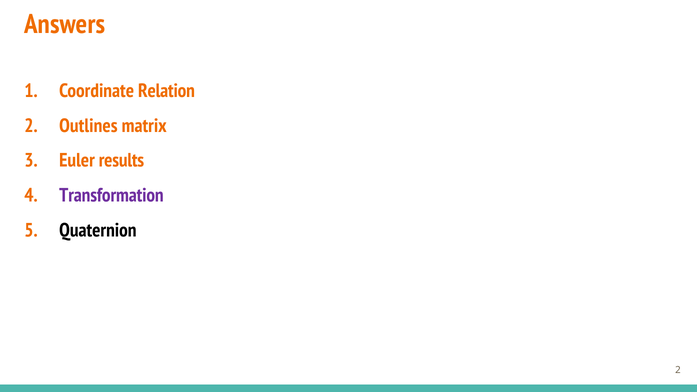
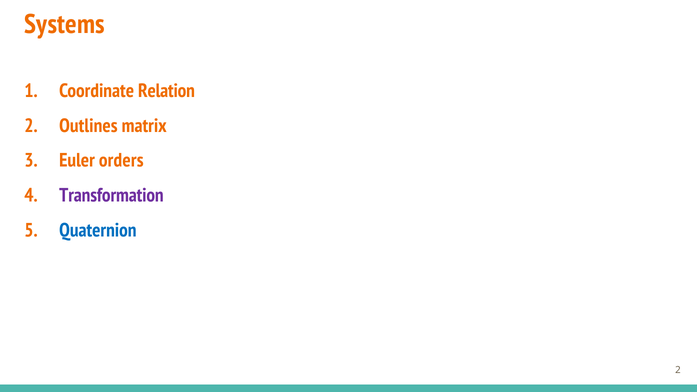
Answers: Answers -> Systems (65, 24)
results: results -> orders (121, 161)
Quaternion colour: black -> blue (98, 230)
